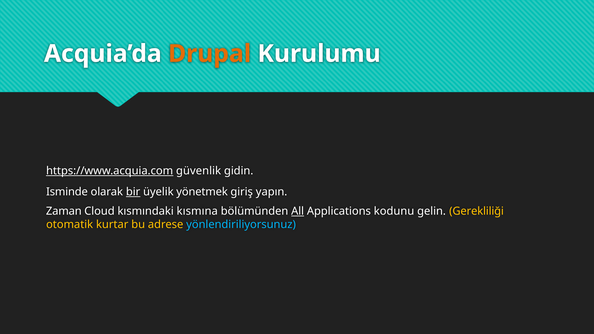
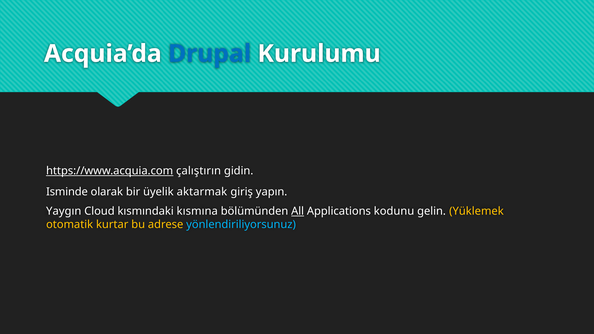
Drupal colour: orange -> blue (210, 54)
güvenlik: güvenlik -> çalıştırın (199, 171)
bir underline: present -> none (133, 192)
yönetmek: yönetmek -> aktarmak (202, 192)
Zaman: Zaman -> Yaygın (64, 211)
Gerekliliği: Gerekliliği -> Yüklemek (476, 211)
